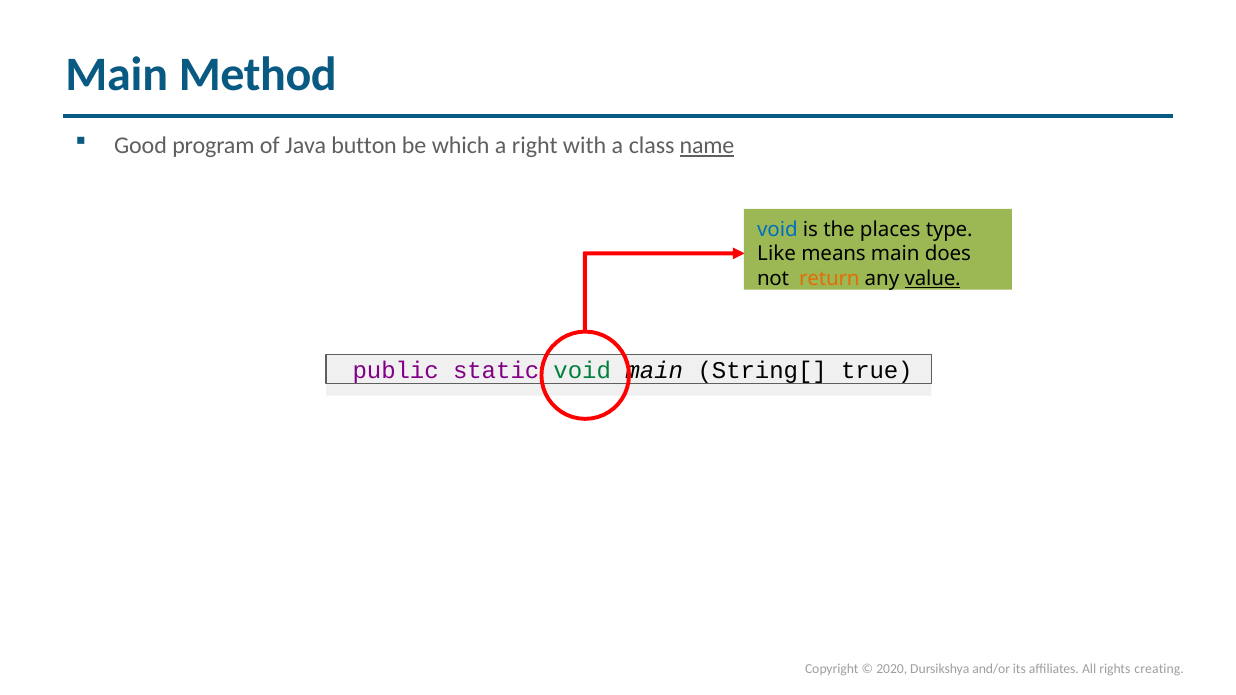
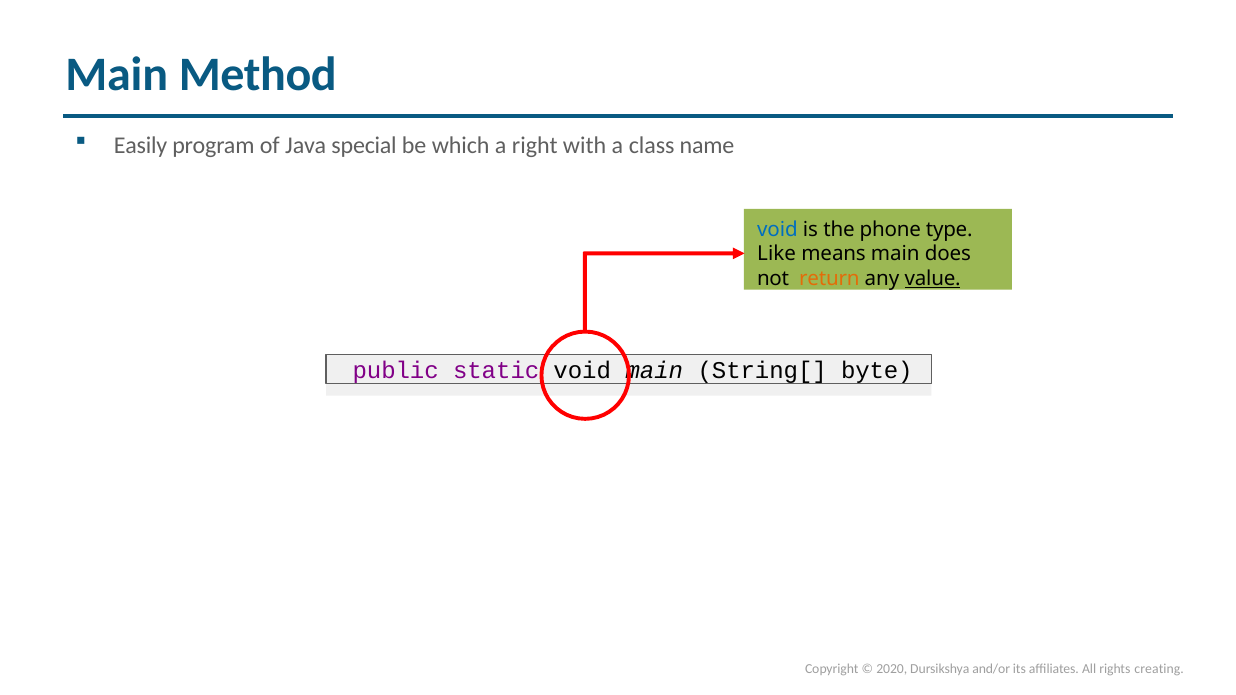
Good: Good -> Easily (141, 146)
button: button -> special (364, 146)
name underline: present -> none (707, 146)
places: places -> phone (890, 229)
void colour: green -> black (582, 371)
true: true -> byte (877, 371)
